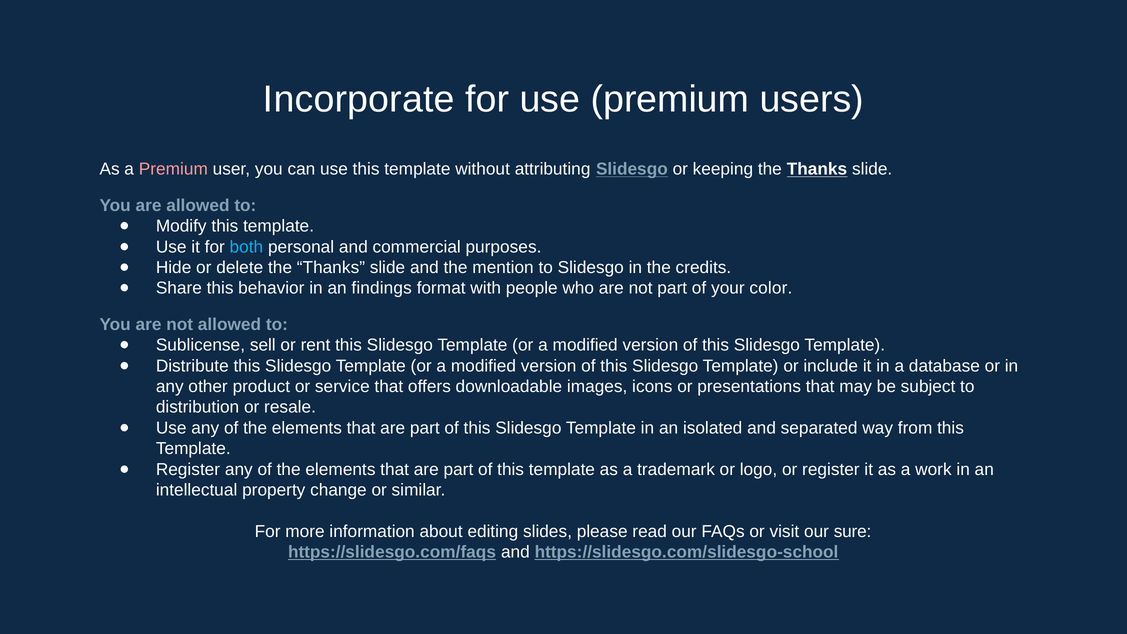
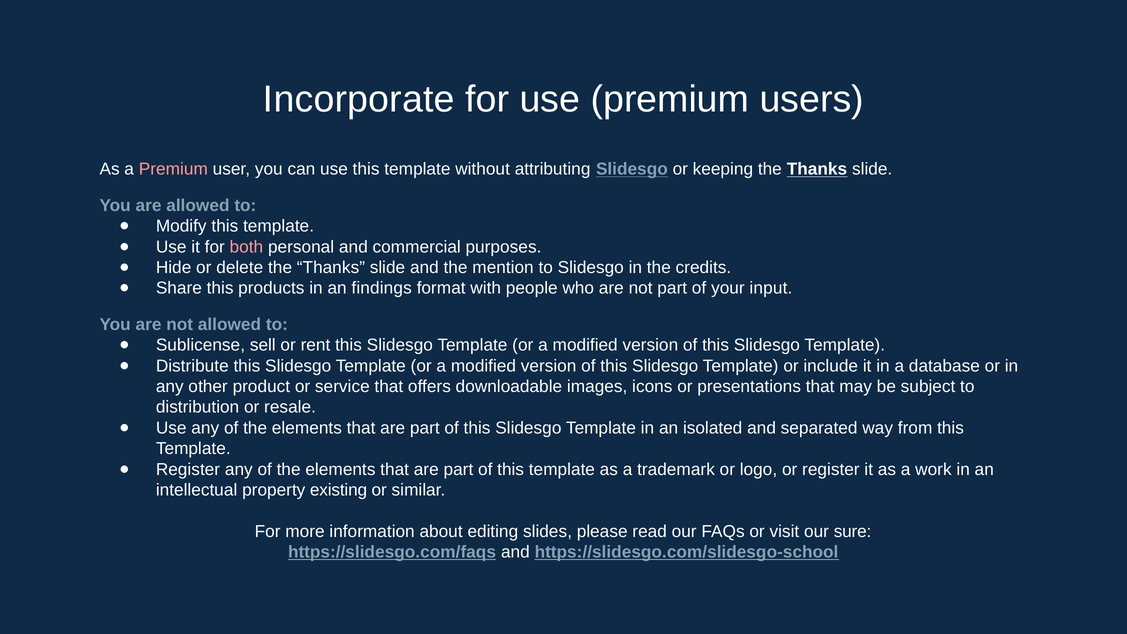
both colour: light blue -> pink (246, 247)
behavior: behavior -> products (271, 288)
color: color -> input (771, 288)
change: change -> existing (339, 490)
